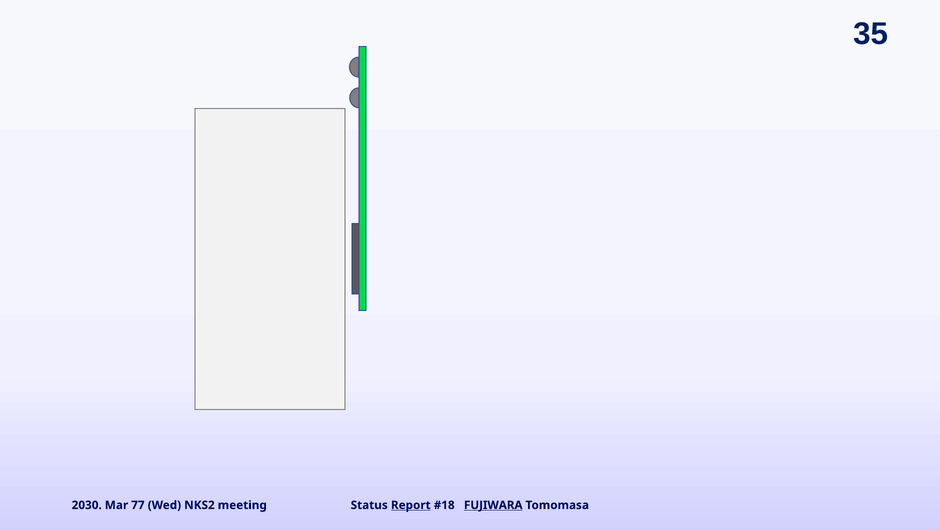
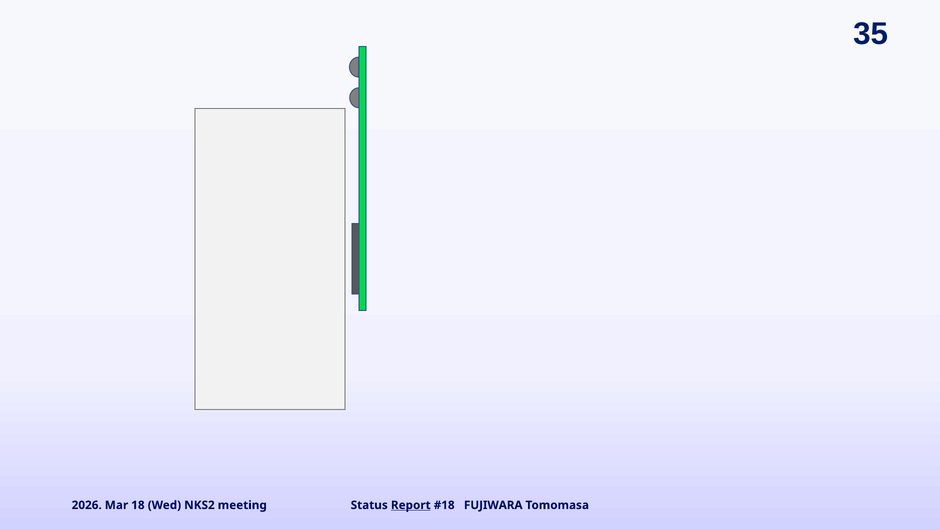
2030: 2030 -> 2026 (87, 505)
77: 77 -> 18 (138, 505)
FUJIWARA underline: present -> none (493, 505)
